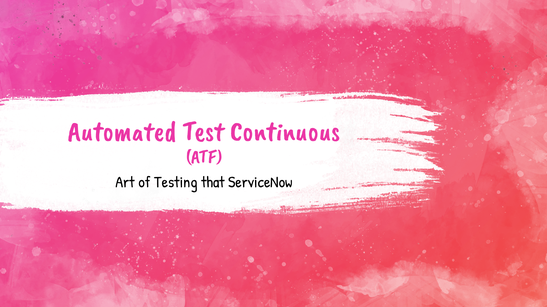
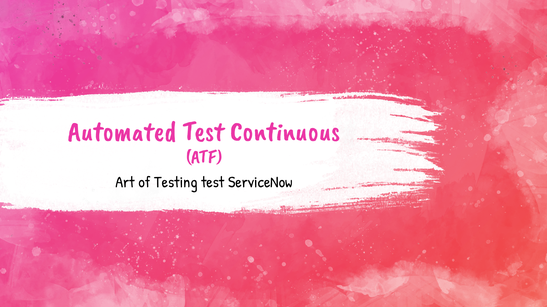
Testing that: that -> test (213, 183)
